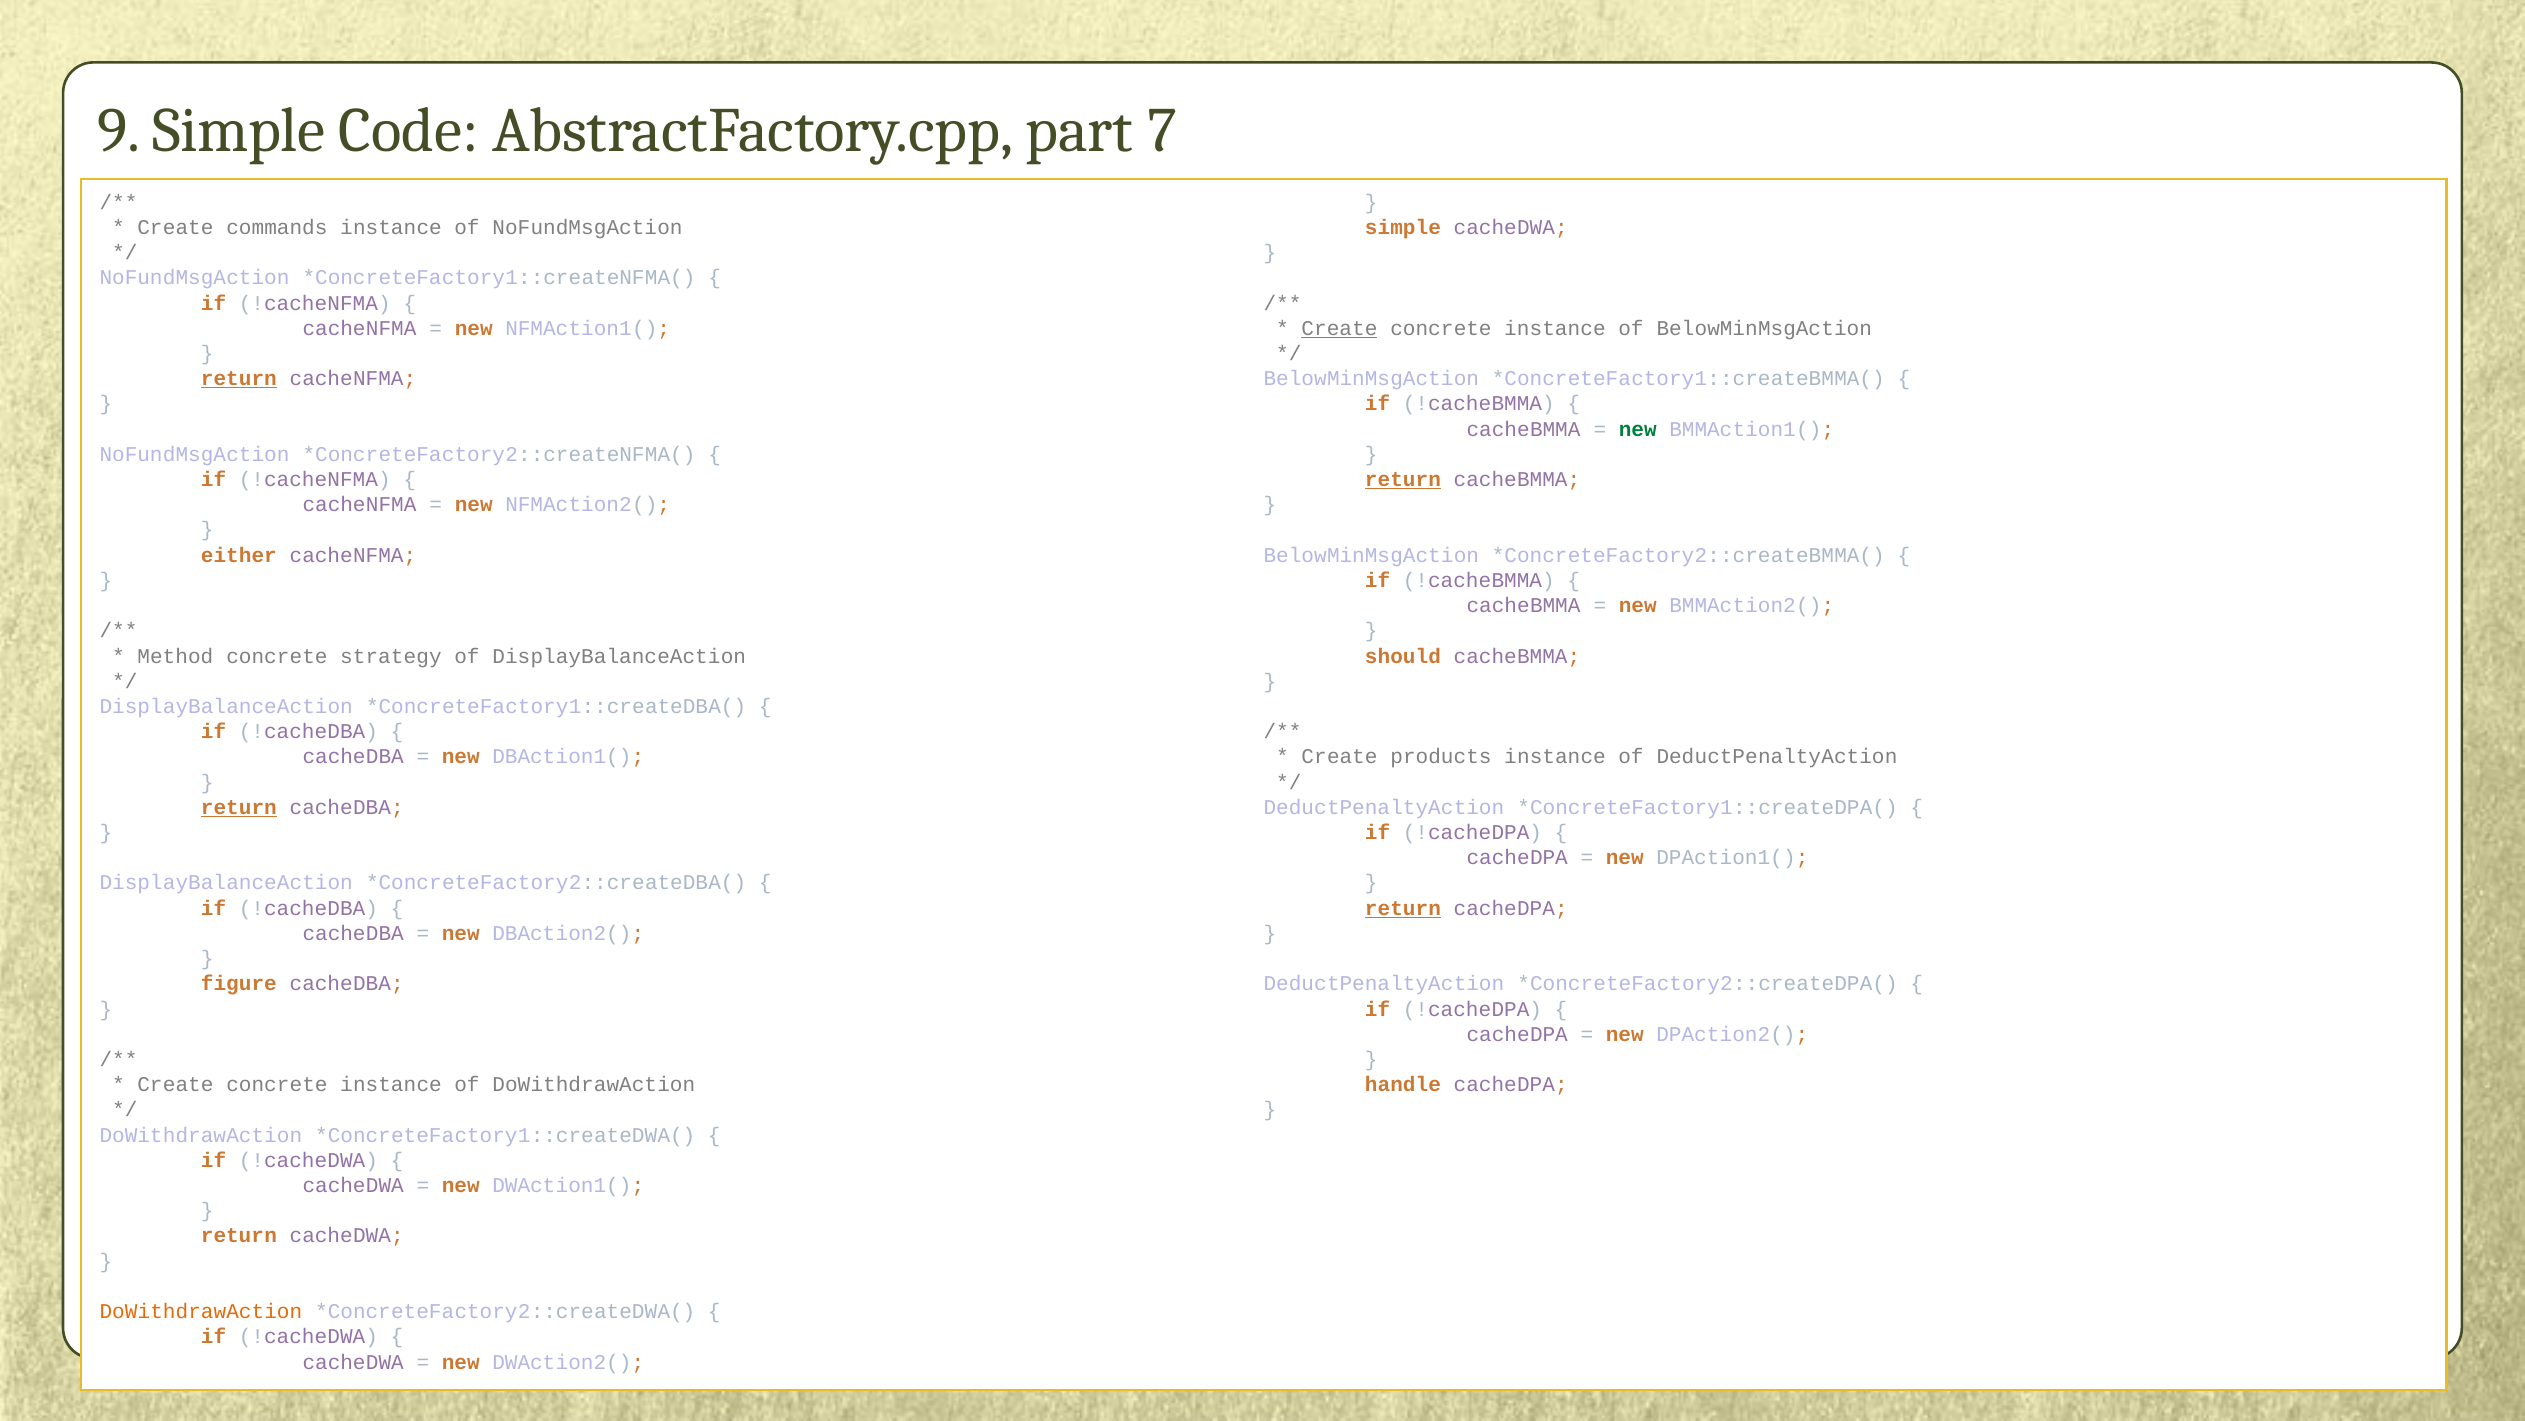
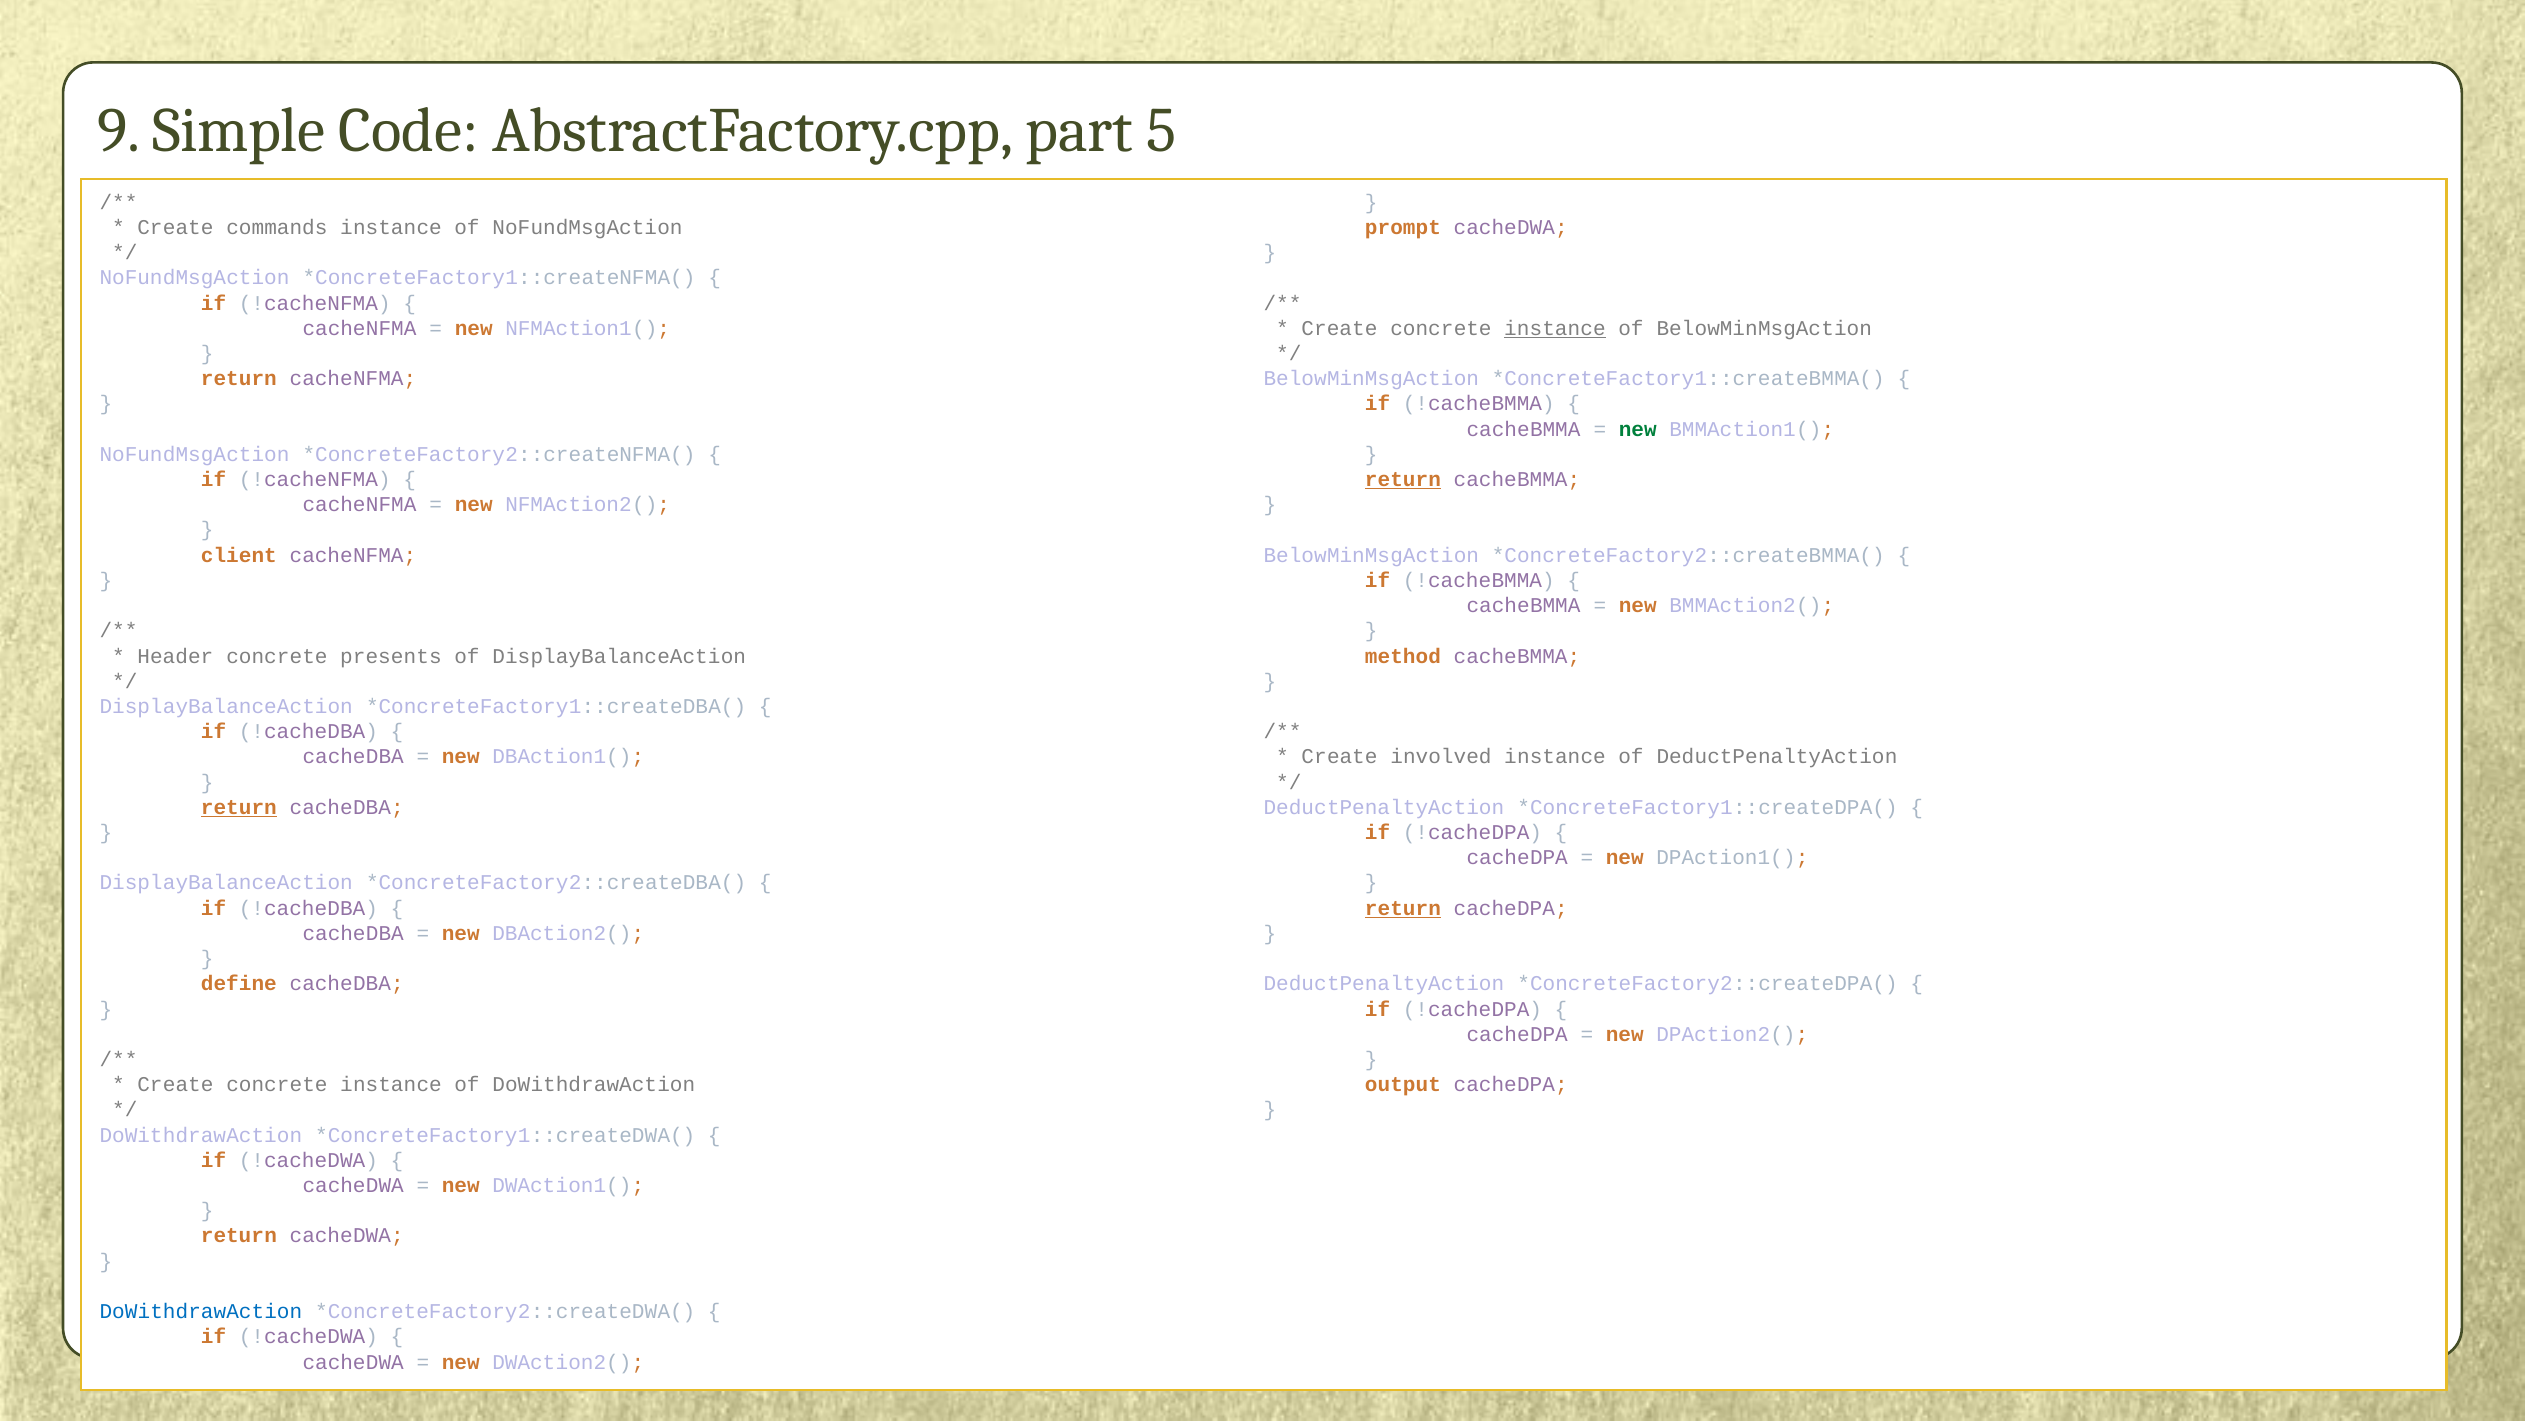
7: 7 -> 5 (1162, 131)
simple: simple -> prompt (1403, 227)
Create underline: present -> none (1339, 328)
instance underline: none -> present (1555, 328)
return underline: present -> none (239, 379)
either: either -> client (239, 555)
Method: Method -> Header (175, 656)
strategy: strategy -> presents (391, 656)
should: should -> method (1403, 656)
products: products -> involved (1441, 757)
figure: figure -> define (239, 984)
handle: handle -> output (1403, 1084)
DoWithdrawAction colour: orange -> blue (201, 1311)
